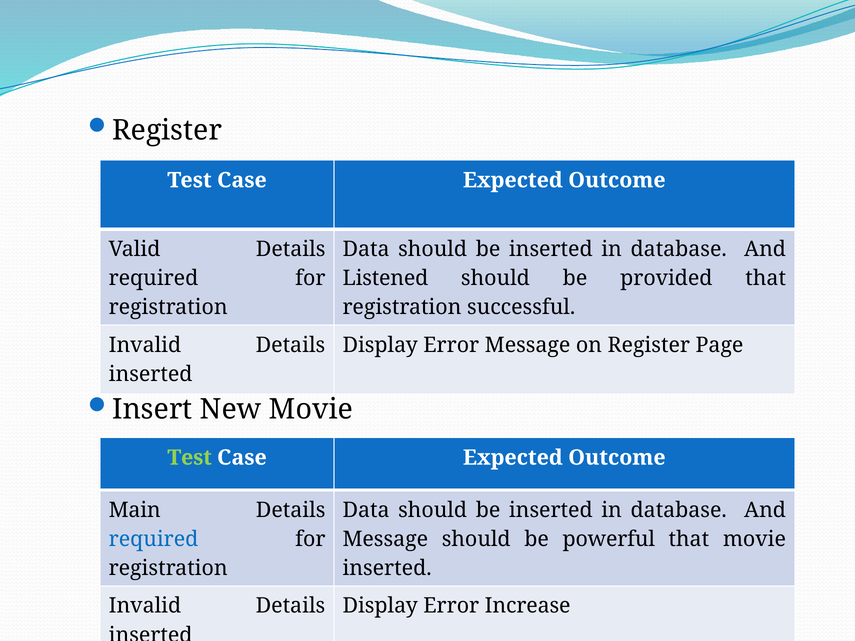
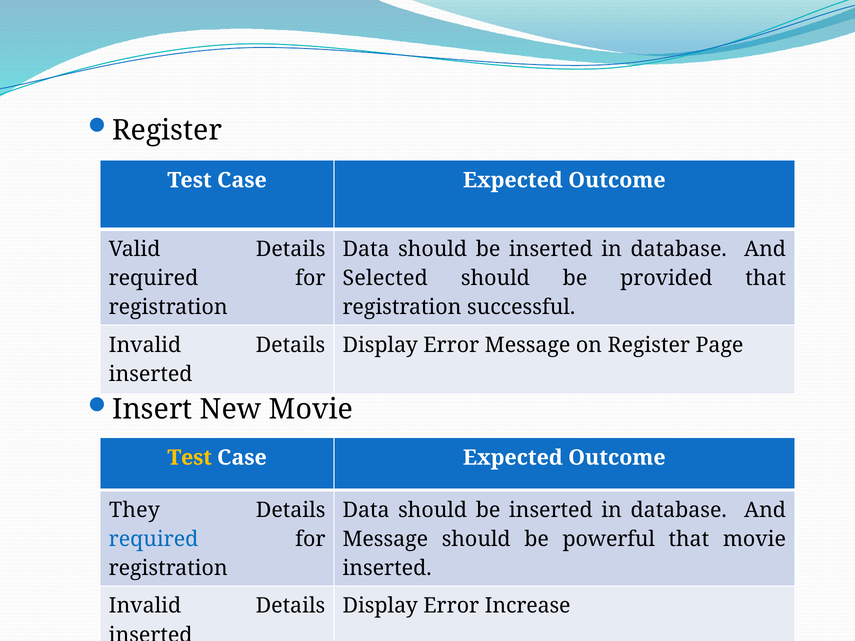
Listened: Listened -> Selected (385, 278)
Test colour: light green -> yellow (190, 458)
Main: Main -> They (134, 510)
